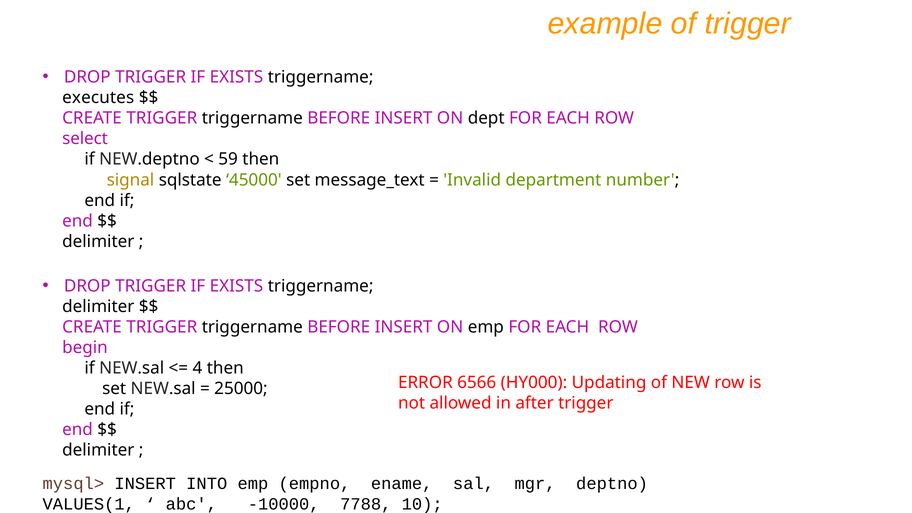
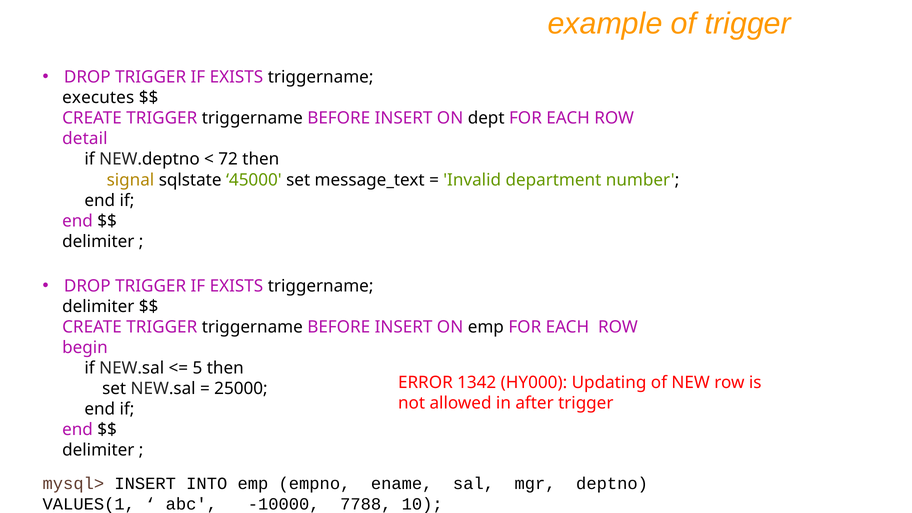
select: select -> detail (85, 139)
59: 59 -> 72 (228, 159)
4: 4 -> 5 (197, 368)
6566: 6566 -> 1342 (477, 383)
